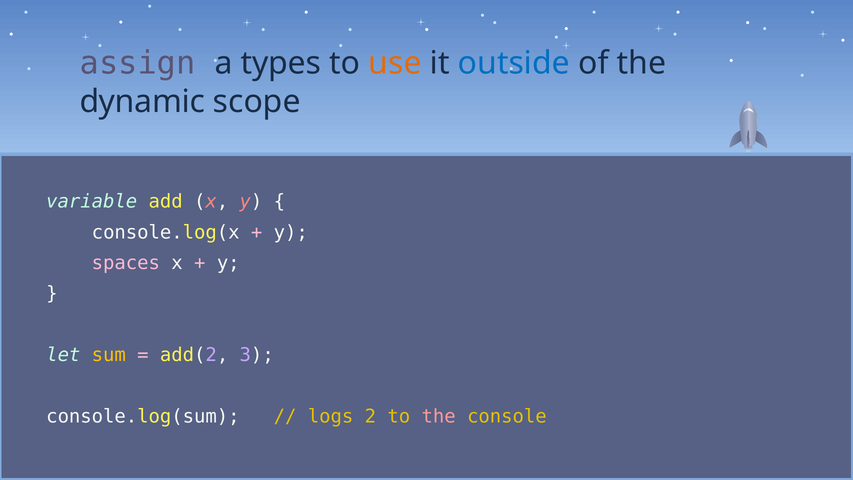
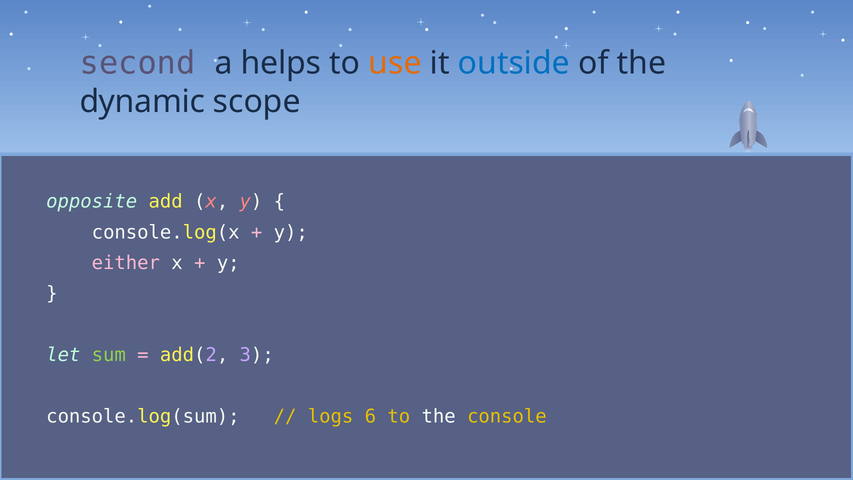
assign: assign -> second (138, 63)
types: types -> helps (281, 63)
variable: variable -> opposite (92, 202)
spaces: spaces -> either (126, 263)
sum colour: yellow -> light green (109, 355)
2: 2 -> 6 (370, 416)
the colour: pink -> white (439, 416)
